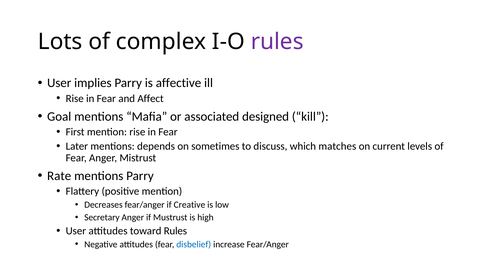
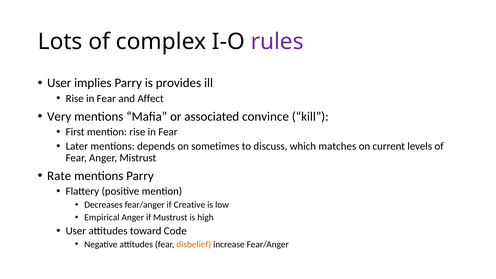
affective: affective -> provides (178, 83)
Goal: Goal -> Very (59, 116)
designed: designed -> convince (266, 116)
Secretary: Secretary -> Empirical (102, 217)
toward Rules: Rules -> Code (175, 231)
disbelief colour: blue -> orange (194, 244)
